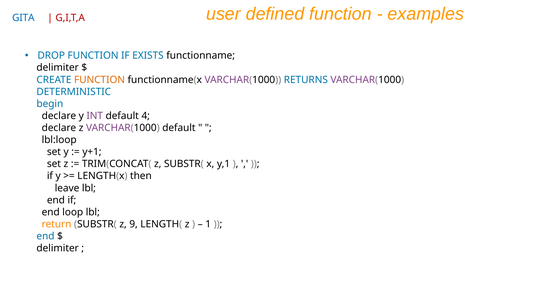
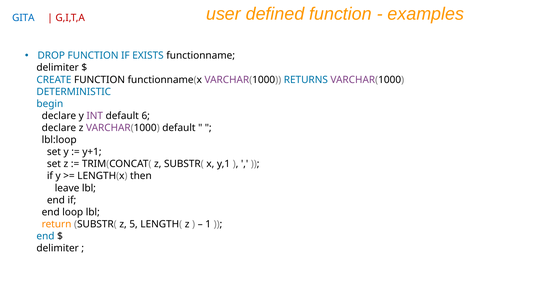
FUNCTION colour: orange -> black (100, 80)
4: 4 -> 6 (146, 116)
9: 9 -> 5 (134, 224)
